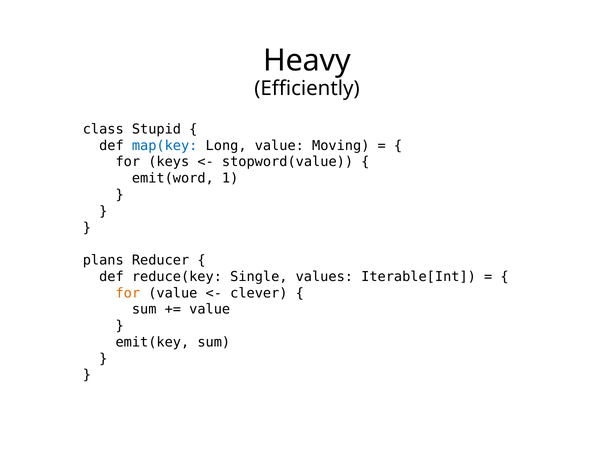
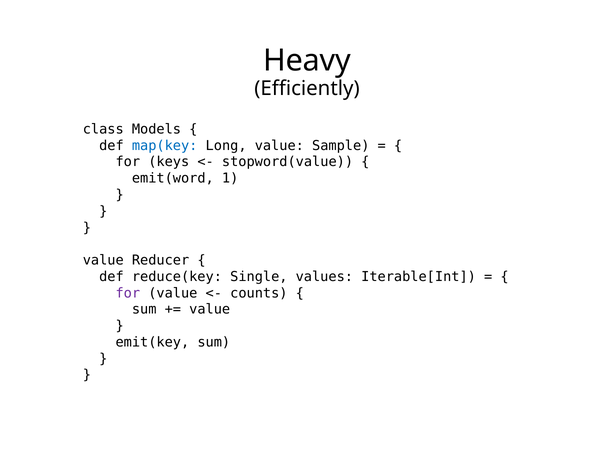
Stupid: Stupid -> Models (156, 129)
Moving: Moving -> Sample (341, 145)
plans: plans -> value (103, 260)
for colour: orange -> purple (128, 293)
clever: clever -> counts (259, 293)
